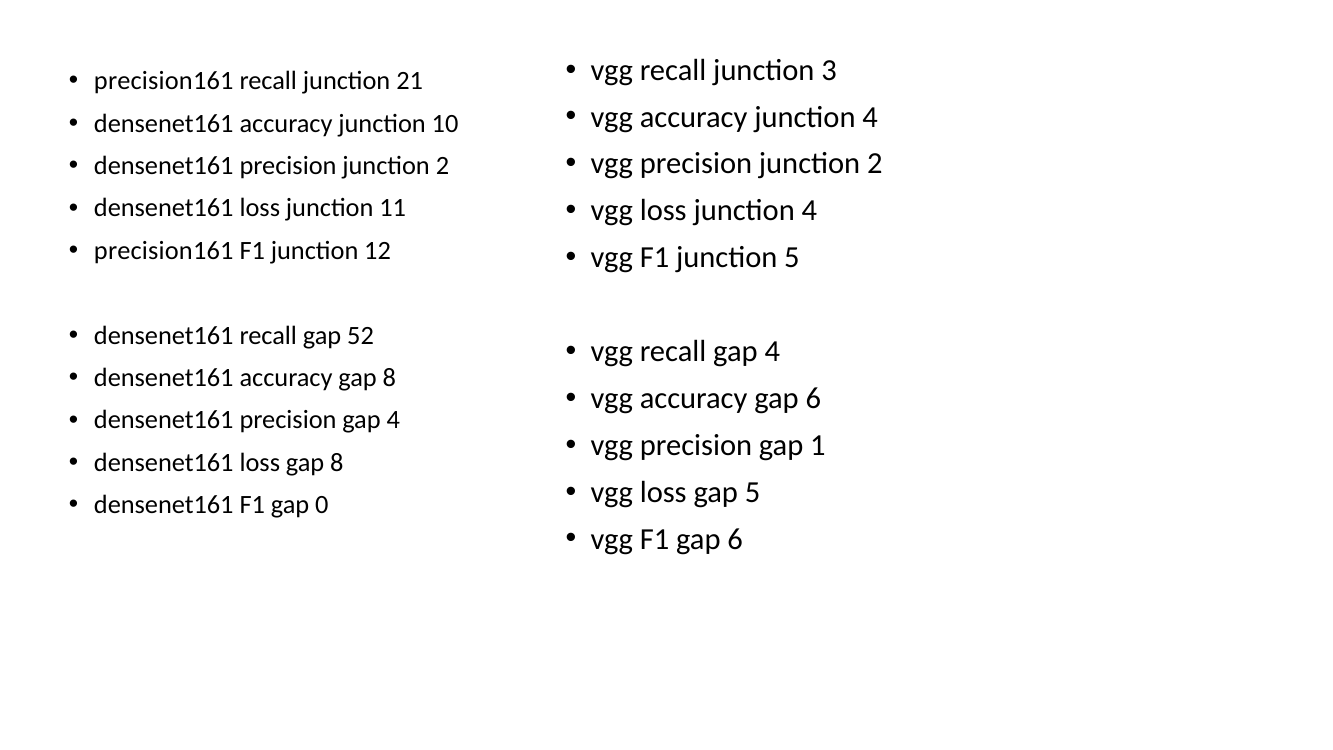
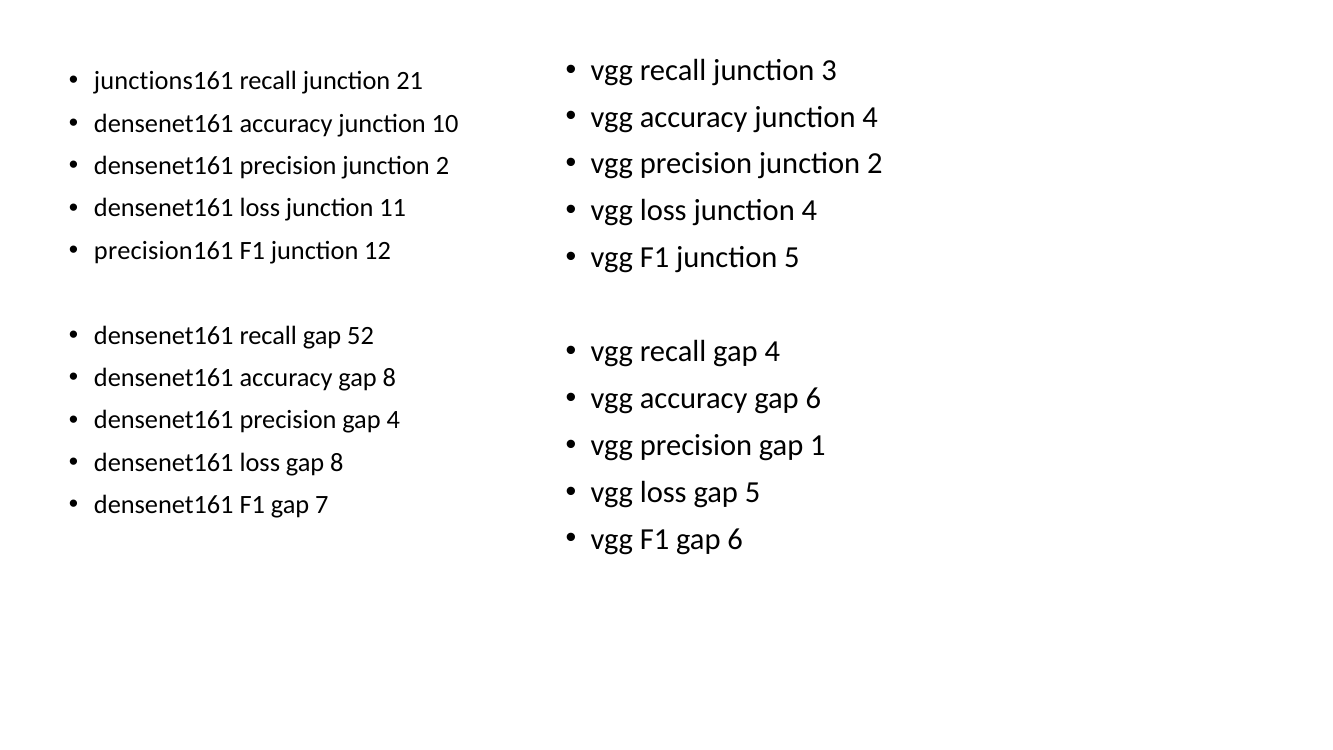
precision161: precision161 -> junctions161 (164, 81)
0: 0 -> 7 (322, 505)
